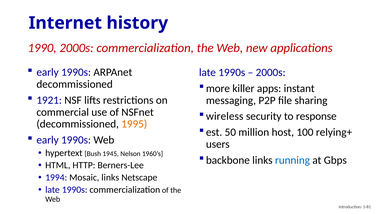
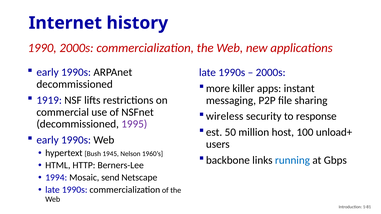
1921: 1921 -> 1919 (49, 100)
1995 colour: orange -> purple (134, 124)
relying+: relying+ -> unload+ (334, 132)
Mosaic links: links -> send (110, 178)
